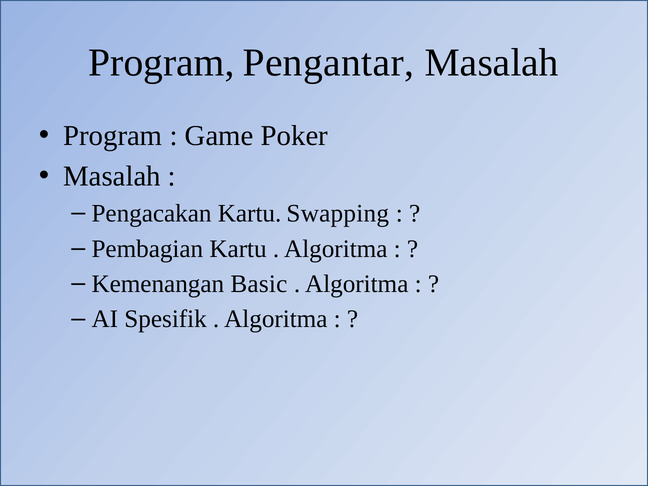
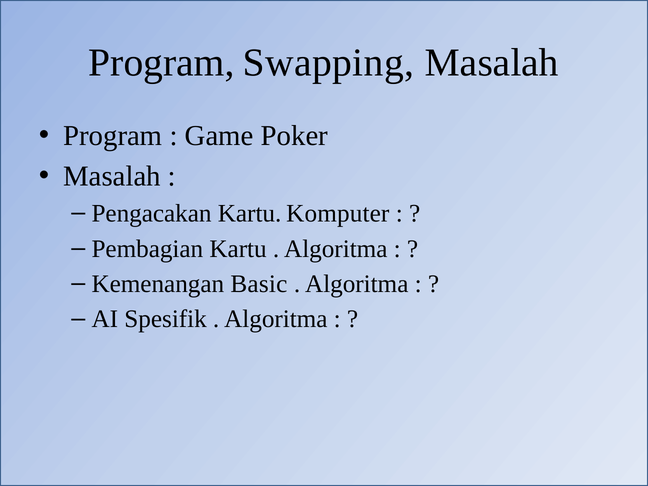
Pengantar: Pengantar -> Swapping (328, 63)
Swapping: Swapping -> Komputer (338, 213)
